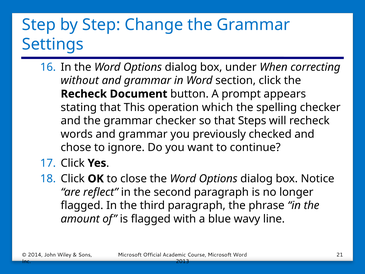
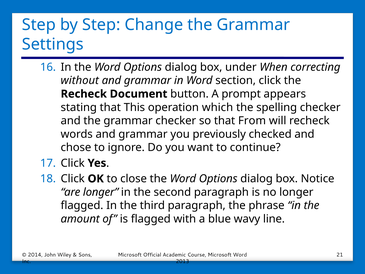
Steps: Steps -> From (252, 121)
are reflect: reflect -> longer (101, 192)
